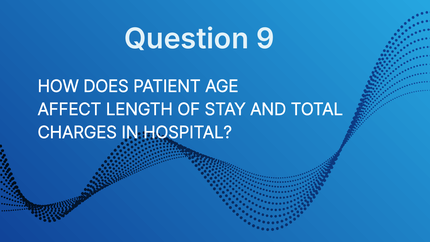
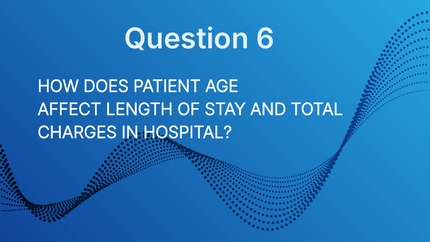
9: 9 -> 6 (265, 39)
